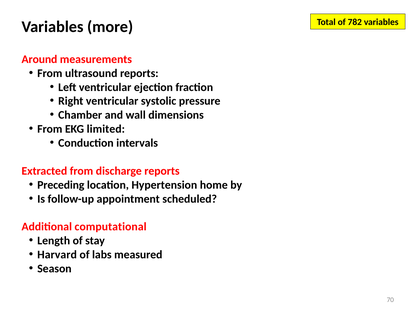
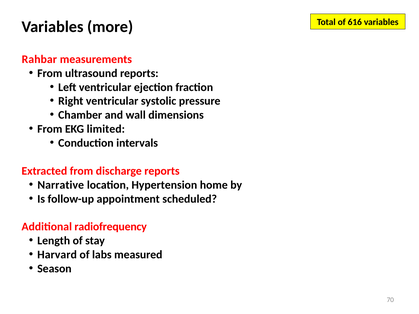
782: 782 -> 616 (355, 22)
Around: Around -> Rahbar (39, 59)
Preceding: Preceding -> Narrative (61, 185)
computational: computational -> radiofrequency (111, 227)
